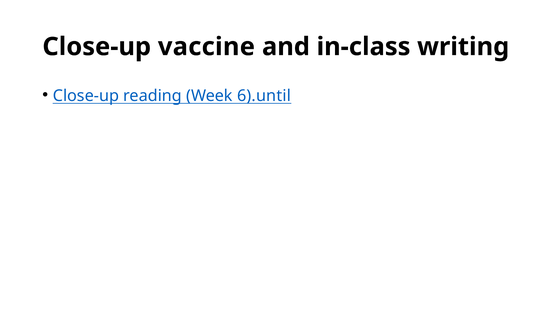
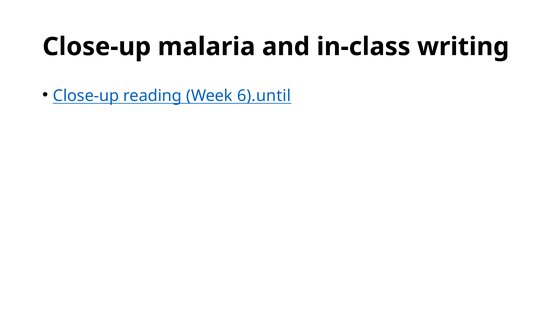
vaccine: vaccine -> malaria (207, 47)
